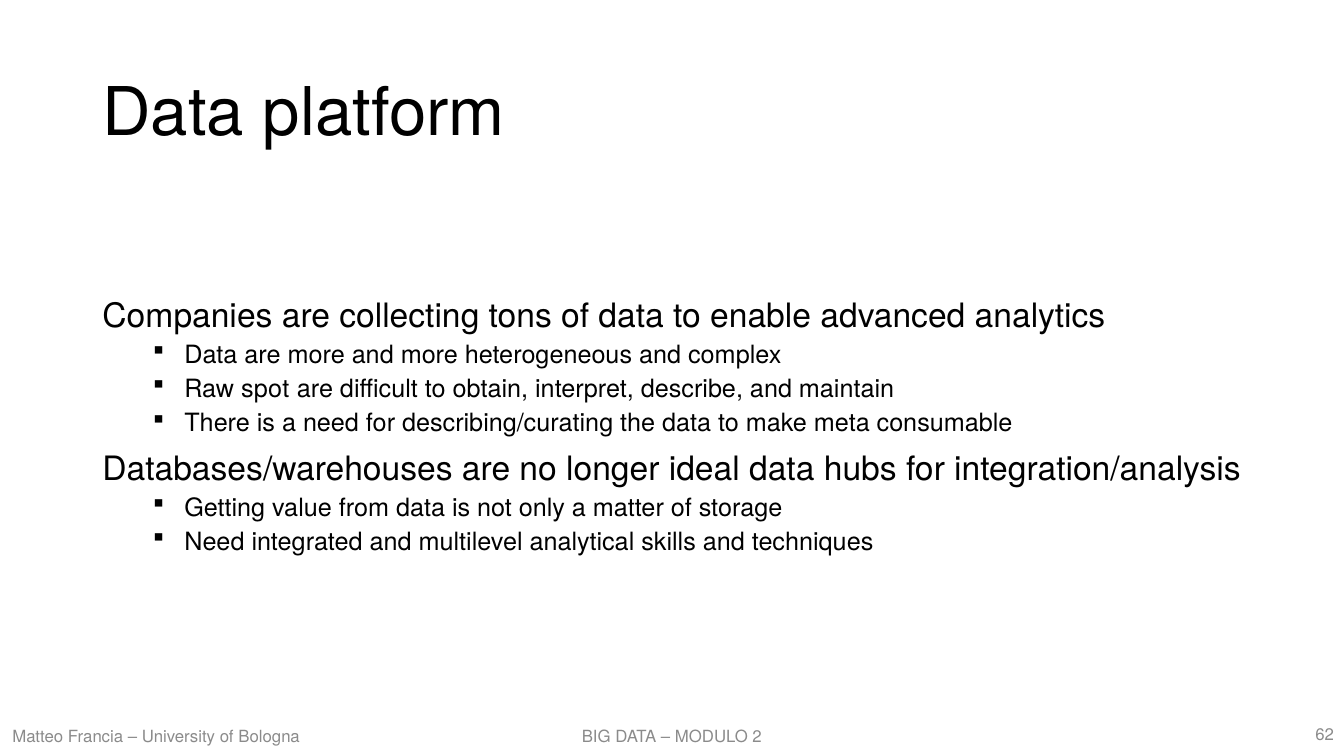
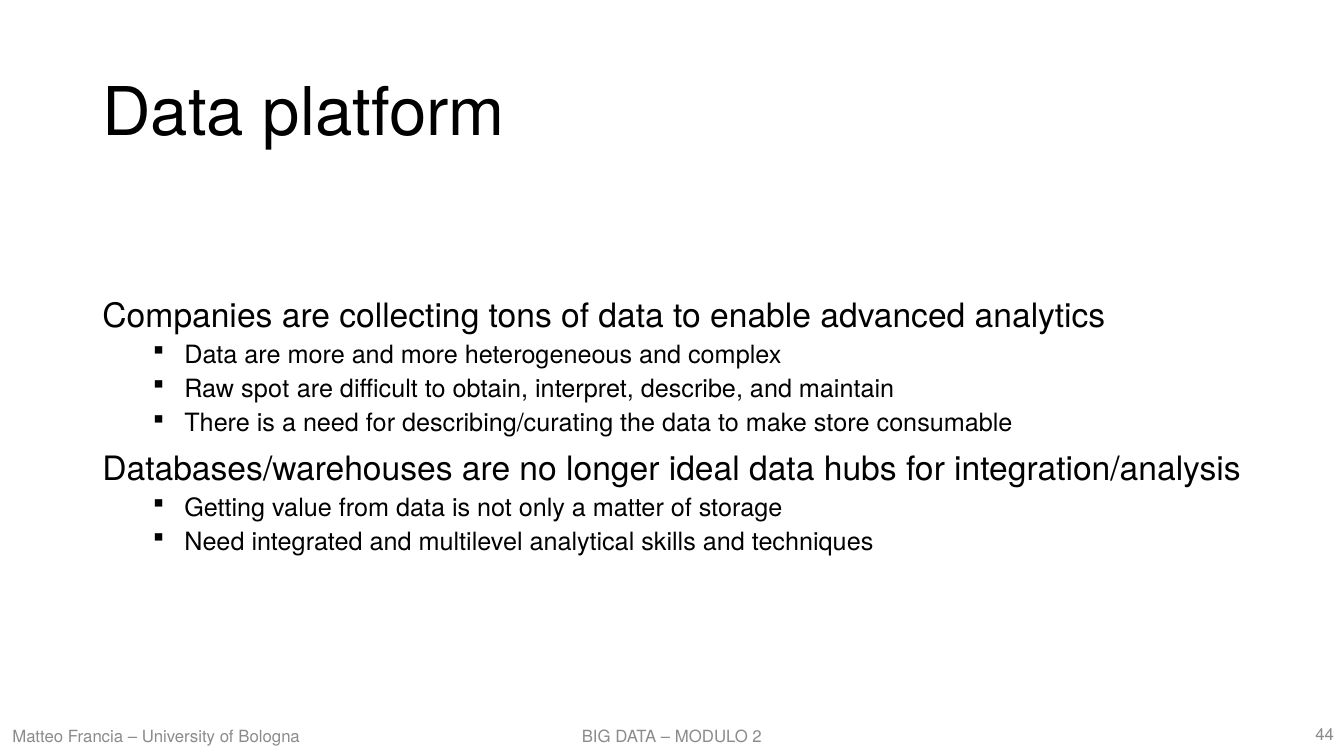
meta: meta -> store (842, 424)
62: 62 -> 44 (1325, 735)
